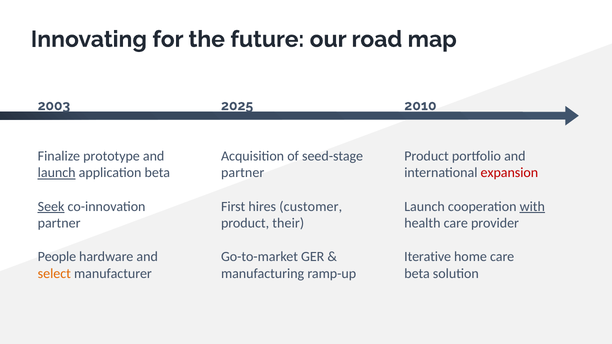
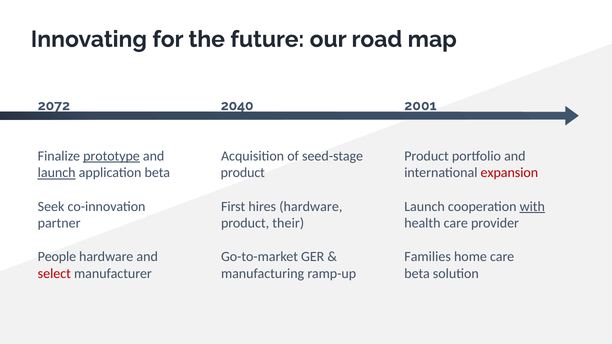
2003: 2003 -> 2072 (54, 106)
2025: 2025 -> 2040 (237, 106)
2010: 2010 -> 2001 (420, 106)
prototype underline: none -> present (111, 156)
partner: partner -> product (243, 173)
Seek underline: present -> none (51, 207)
hires customer: customer -> hardware (311, 207)
Iterative: Iterative -> Families (428, 257)
select colour: orange -> red (54, 274)
